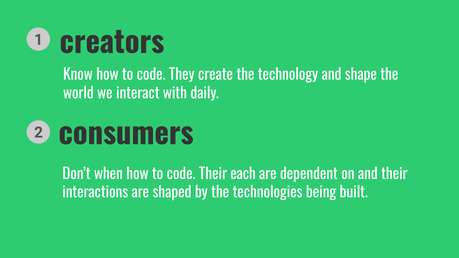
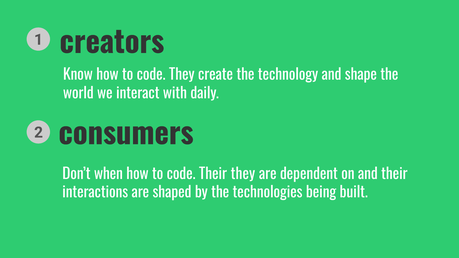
Their each: each -> they (243, 174)
